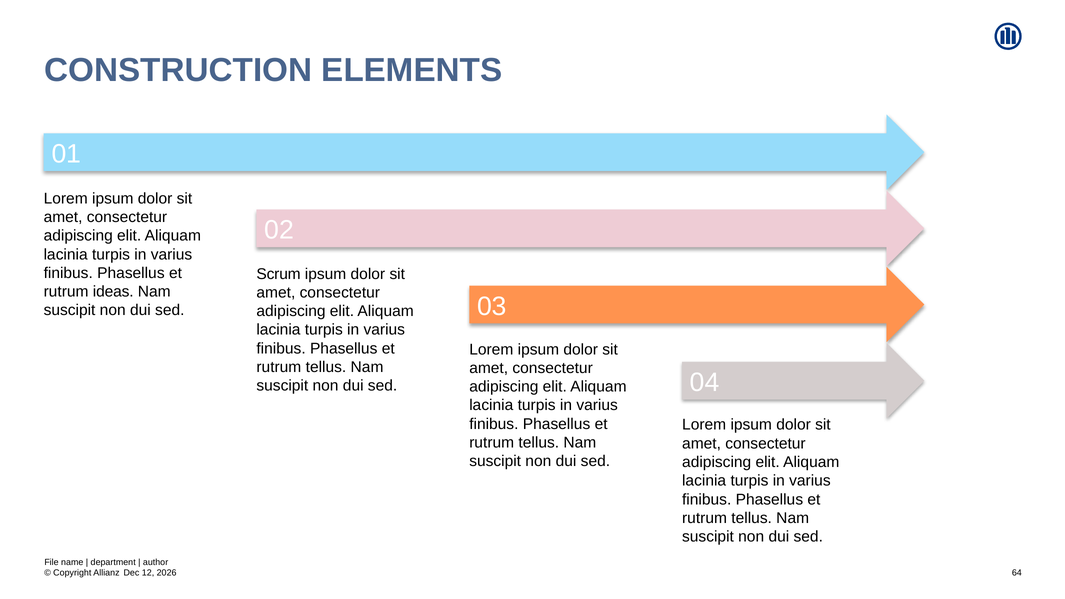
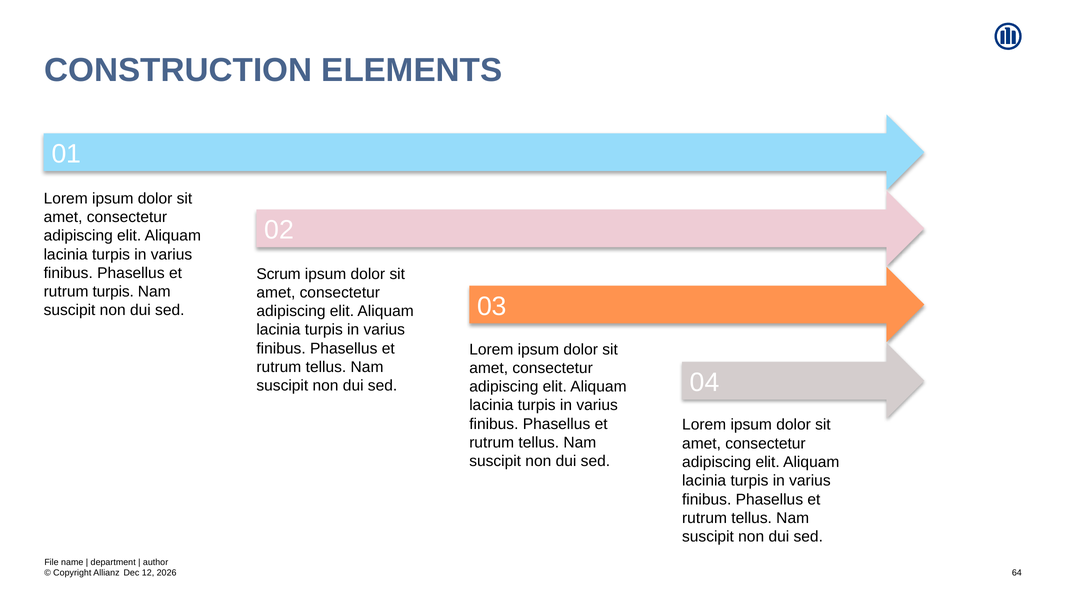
rutrum ideas: ideas -> turpis (113, 292)
